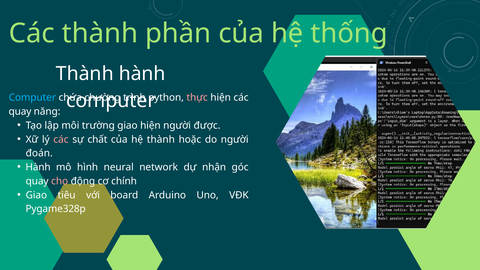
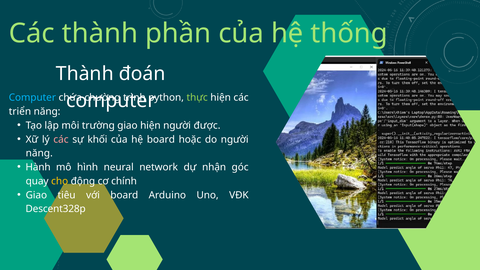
Thành hành: hành -> đoán (142, 74)
thực colour: pink -> light green (197, 98)
quay: quay -> triển (20, 112)
chất: chất -> khối (97, 139)
hệ thành: thành -> board (161, 139)
đoán: đoán -> năng (39, 153)
cho colour: pink -> yellow (60, 181)
Pygame328p: Pygame328p -> Descent328p (56, 209)
